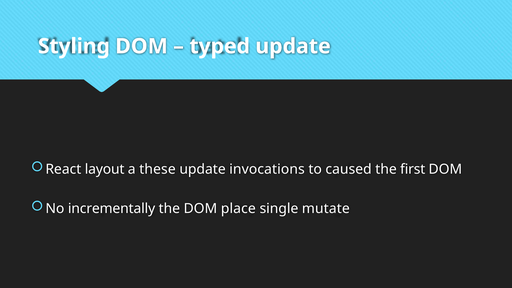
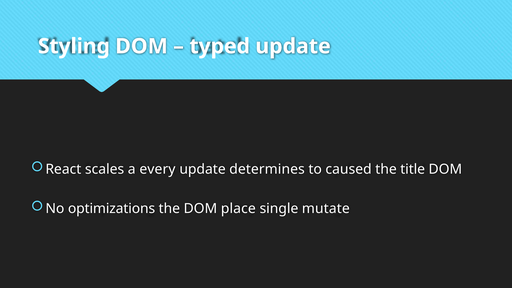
layout: layout -> scales (105, 169)
these: these -> every (157, 169)
invocations: invocations -> determines (267, 169)
first: first -> title (413, 169)
incrementally: incrementally -> optimizations (112, 209)
